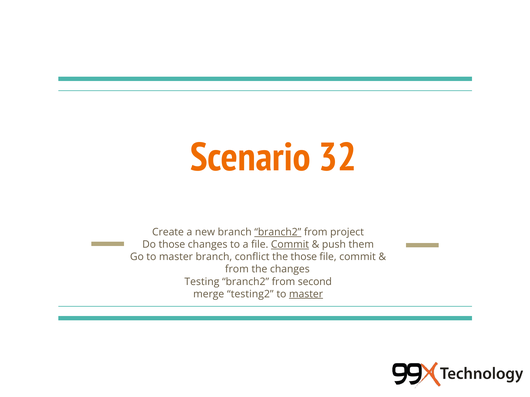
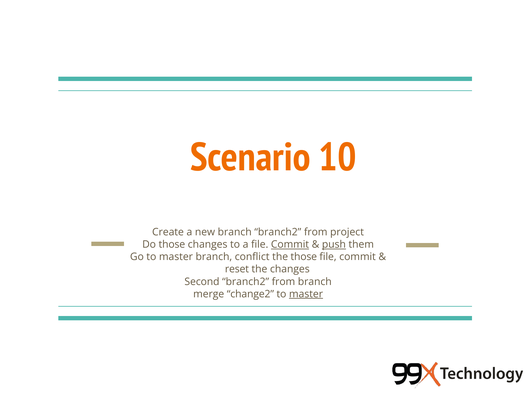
32: 32 -> 10 (338, 158)
branch2 underline: present -> none (278, 232)
push underline: none -> present (334, 245)
from: from -> reset (237, 270)
Testing: Testing -> Second (202, 282)
from second: second -> branch (315, 282)
testing2: testing2 -> change2 (250, 294)
